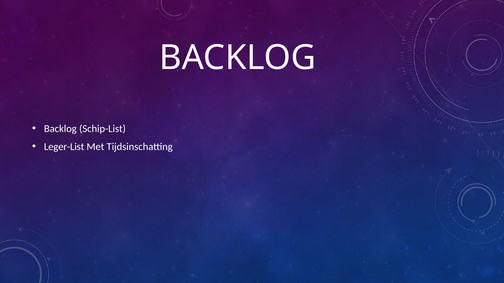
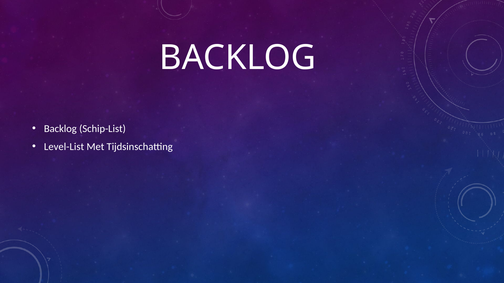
Leger-List: Leger-List -> Level-List (64, 147)
